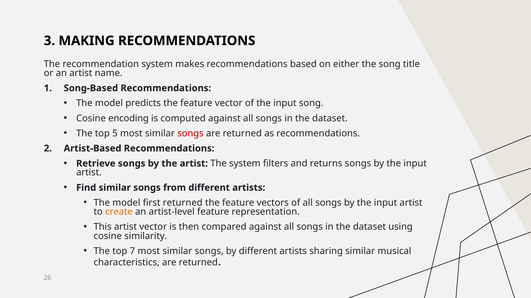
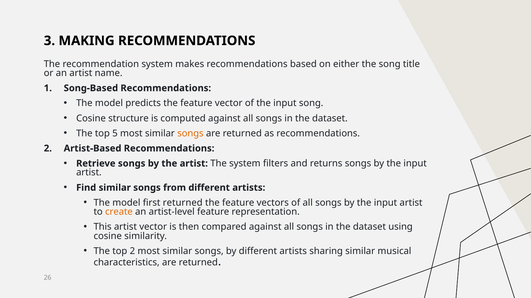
encoding: encoding -> structure (129, 119)
songs colour: red -> orange (190, 134)
top 7: 7 -> 2 (132, 252)
